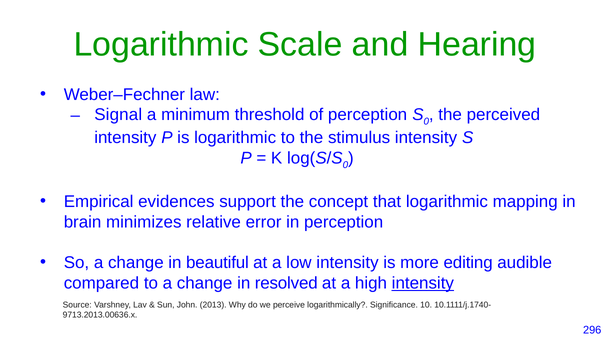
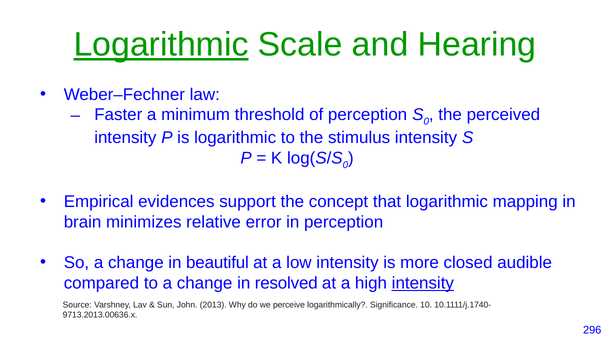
Logarithmic underline: none -> present (161, 45)
Signal: Signal -> Faster (118, 115)
editing: editing -> closed (468, 263)
